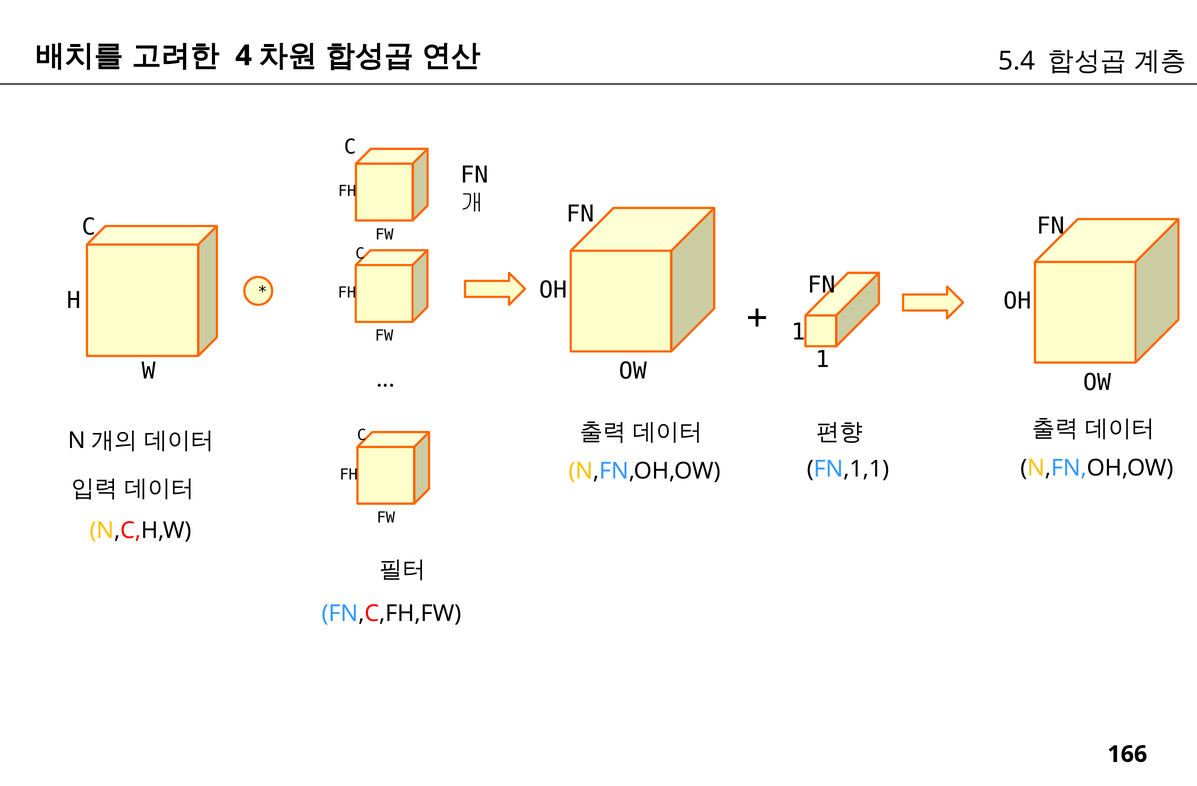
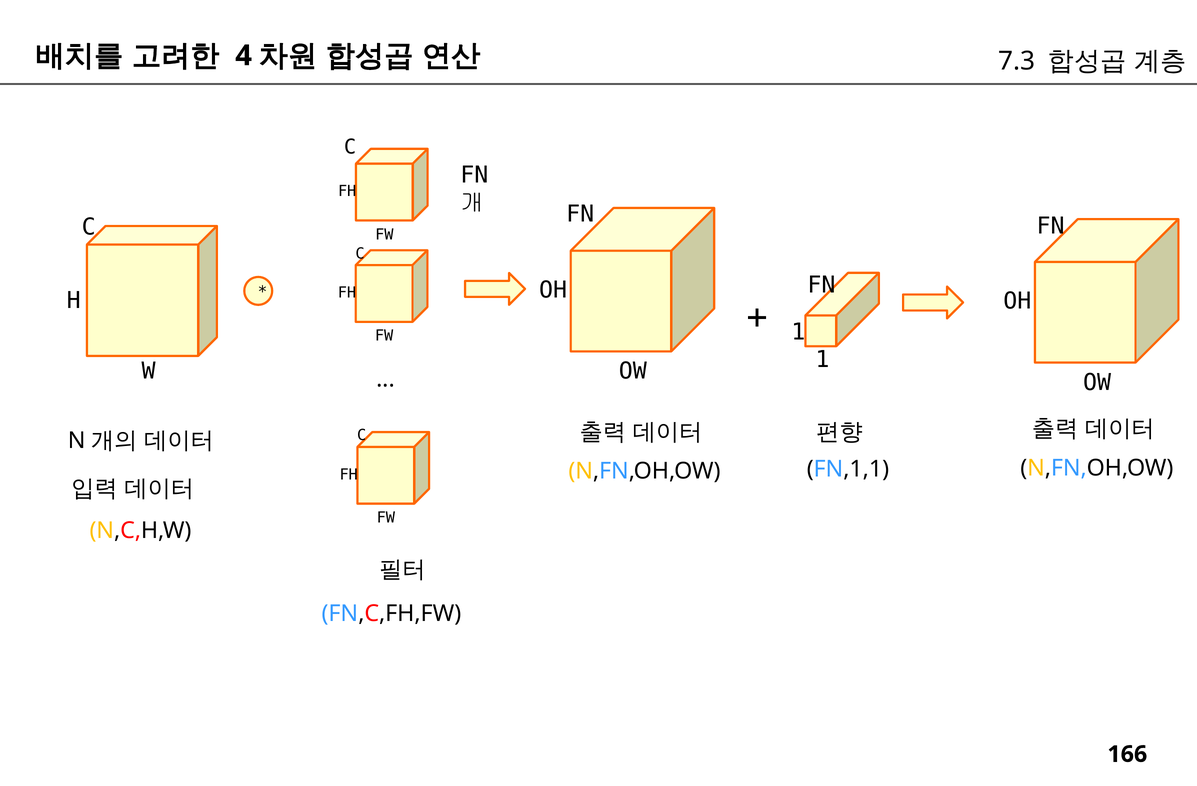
5.4: 5.4 -> 7.3 (1017, 61)
